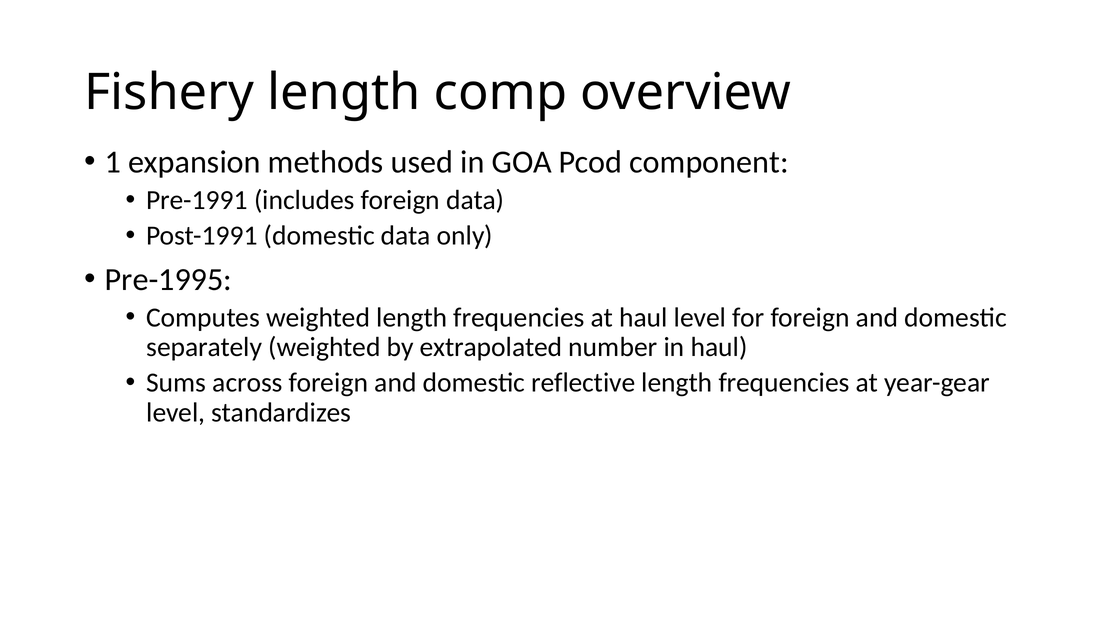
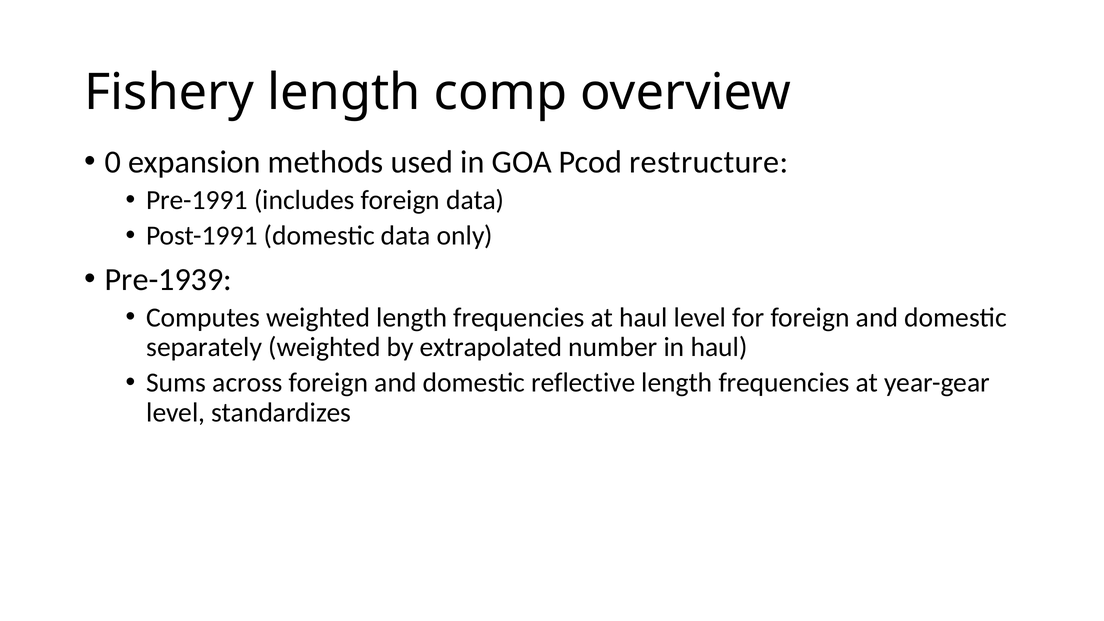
1: 1 -> 0 (113, 162)
component: component -> restructure (709, 162)
Pre-1995: Pre-1995 -> Pre-1939 (168, 279)
